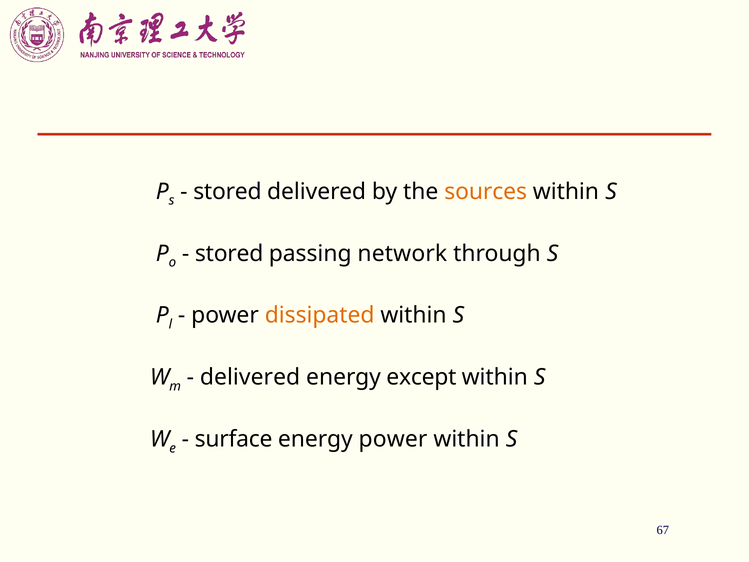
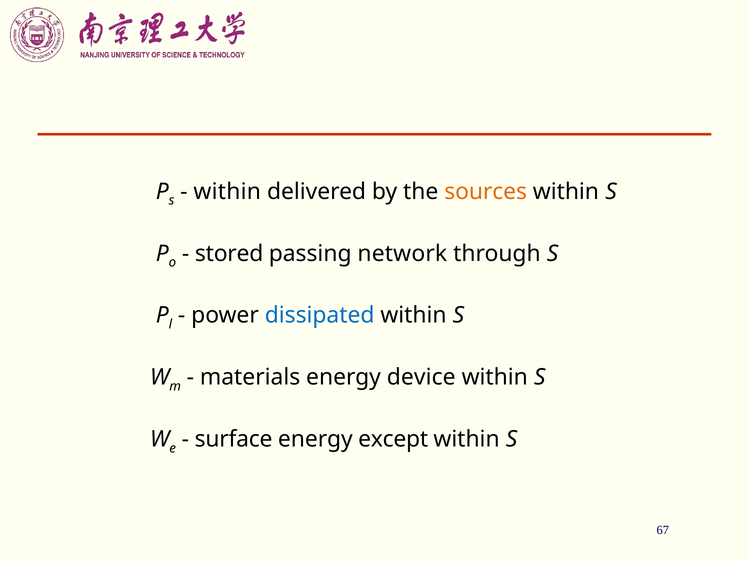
stored: stored -> within (227, 191)
dissipated colour: orange -> blue (320, 315)
delivered: delivered -> materials (250, 377)
except: except -> device (421, 377)
energy power: power -> except (393, 439)
